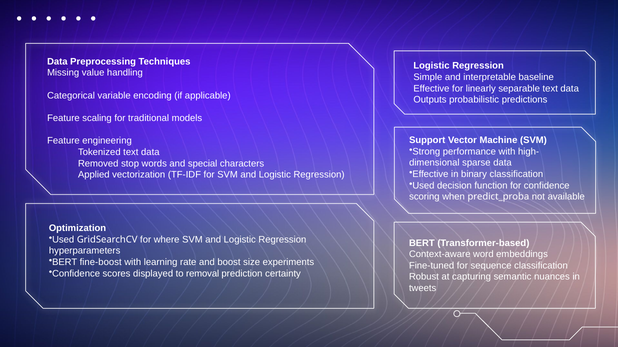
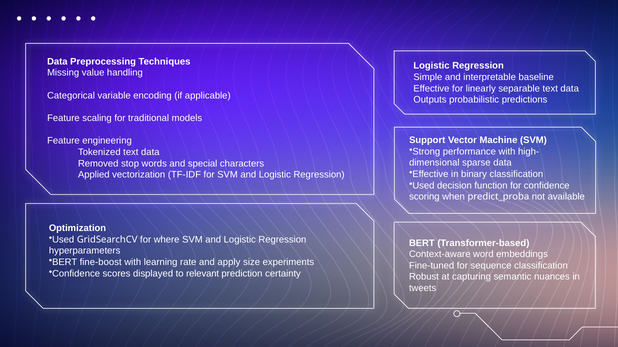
boost: boost -> apply (229, 263)
removal: removal -> relevant (203, 274)
